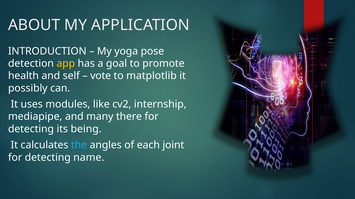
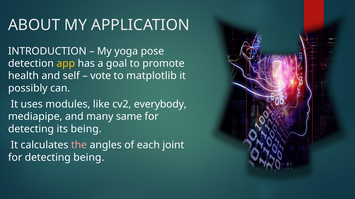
internship: internship -> everybody (160, 105)
there: there -> same (129, 117)
the colour: light blue -> pink (79, 145)
detecting name: name -> being (89, 158)
